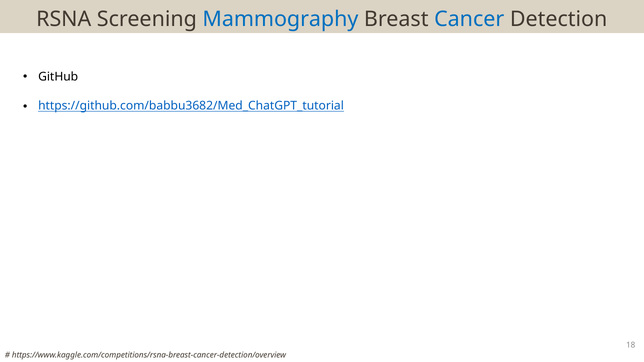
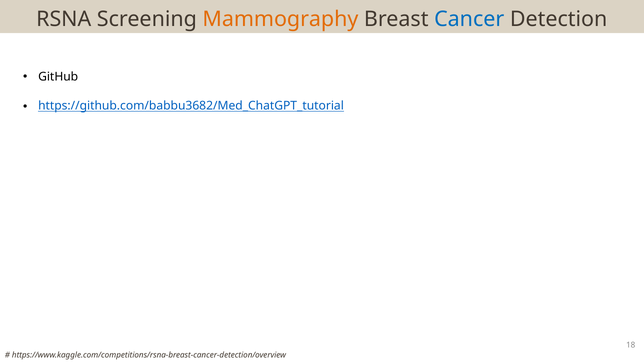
Mammography colour: blue -> orange (280, 19)
